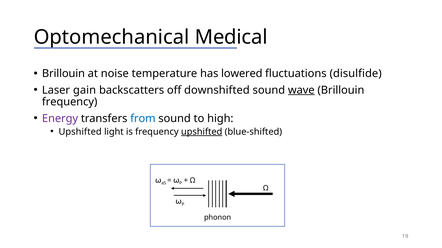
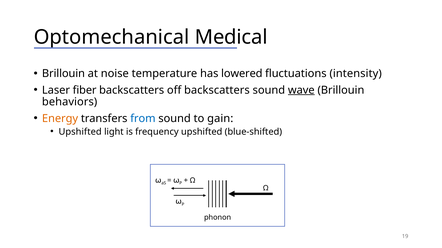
disulfide: disulfide -> intensity (356, 74)
gain: gain -> fiber (85, 90)
off downshifted: downshifted -> backscatters (217, 90)
frequency: frequency -> behaviors (70, 102)
Energy colour: purple -> orange (60, 119)
high: high -> gain (220, 119)
upshifted underline: present -> none (202, 132)
